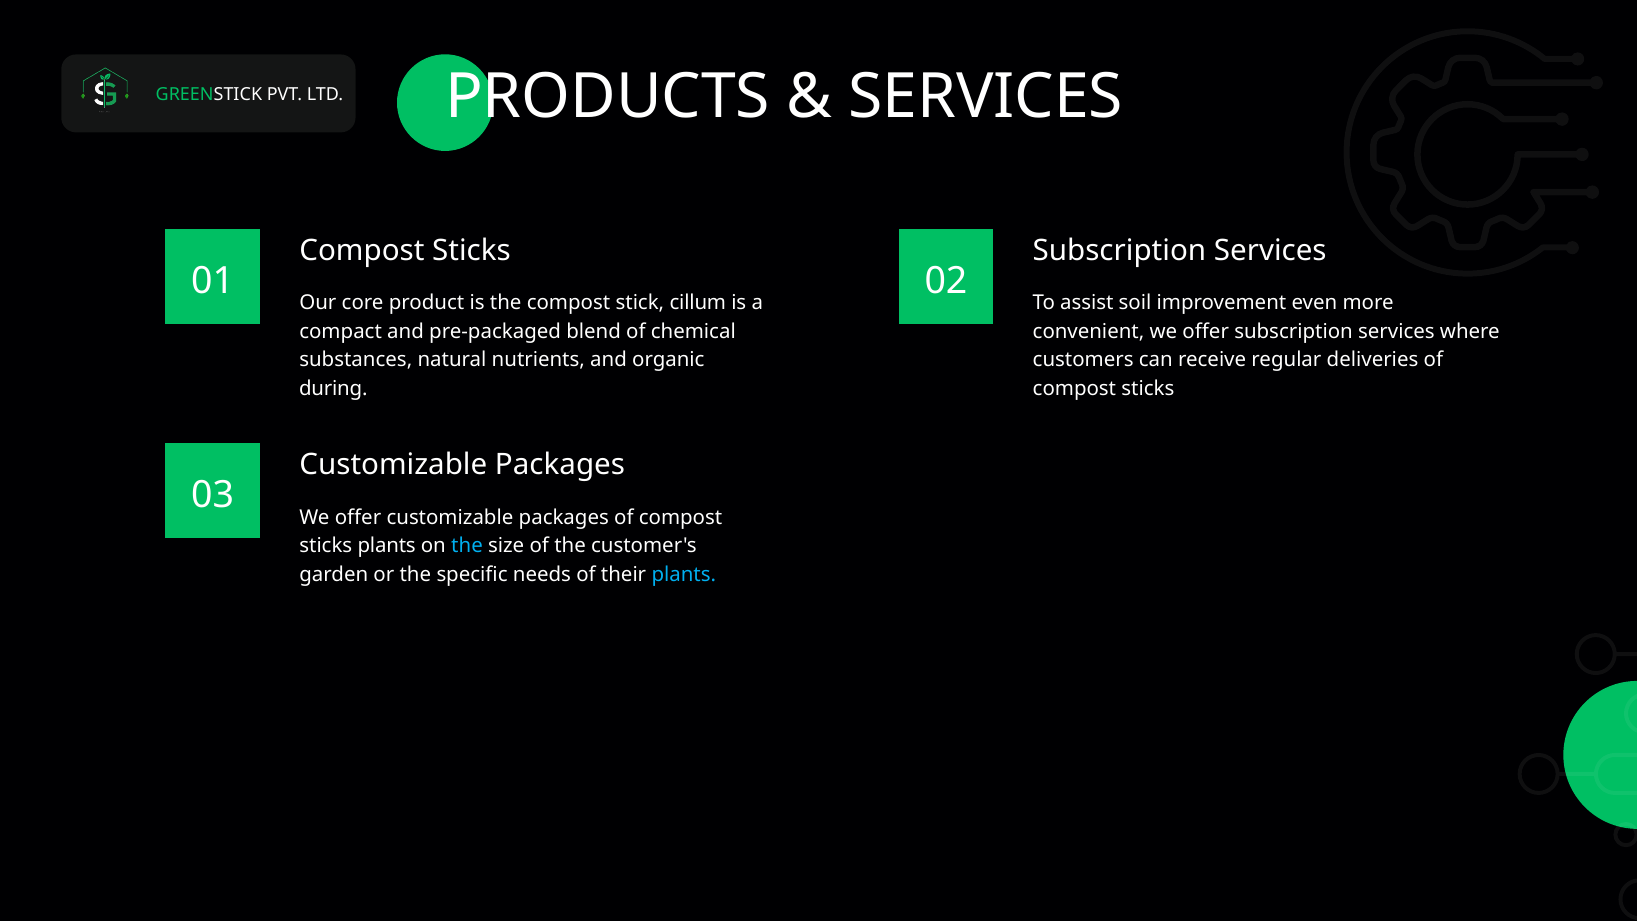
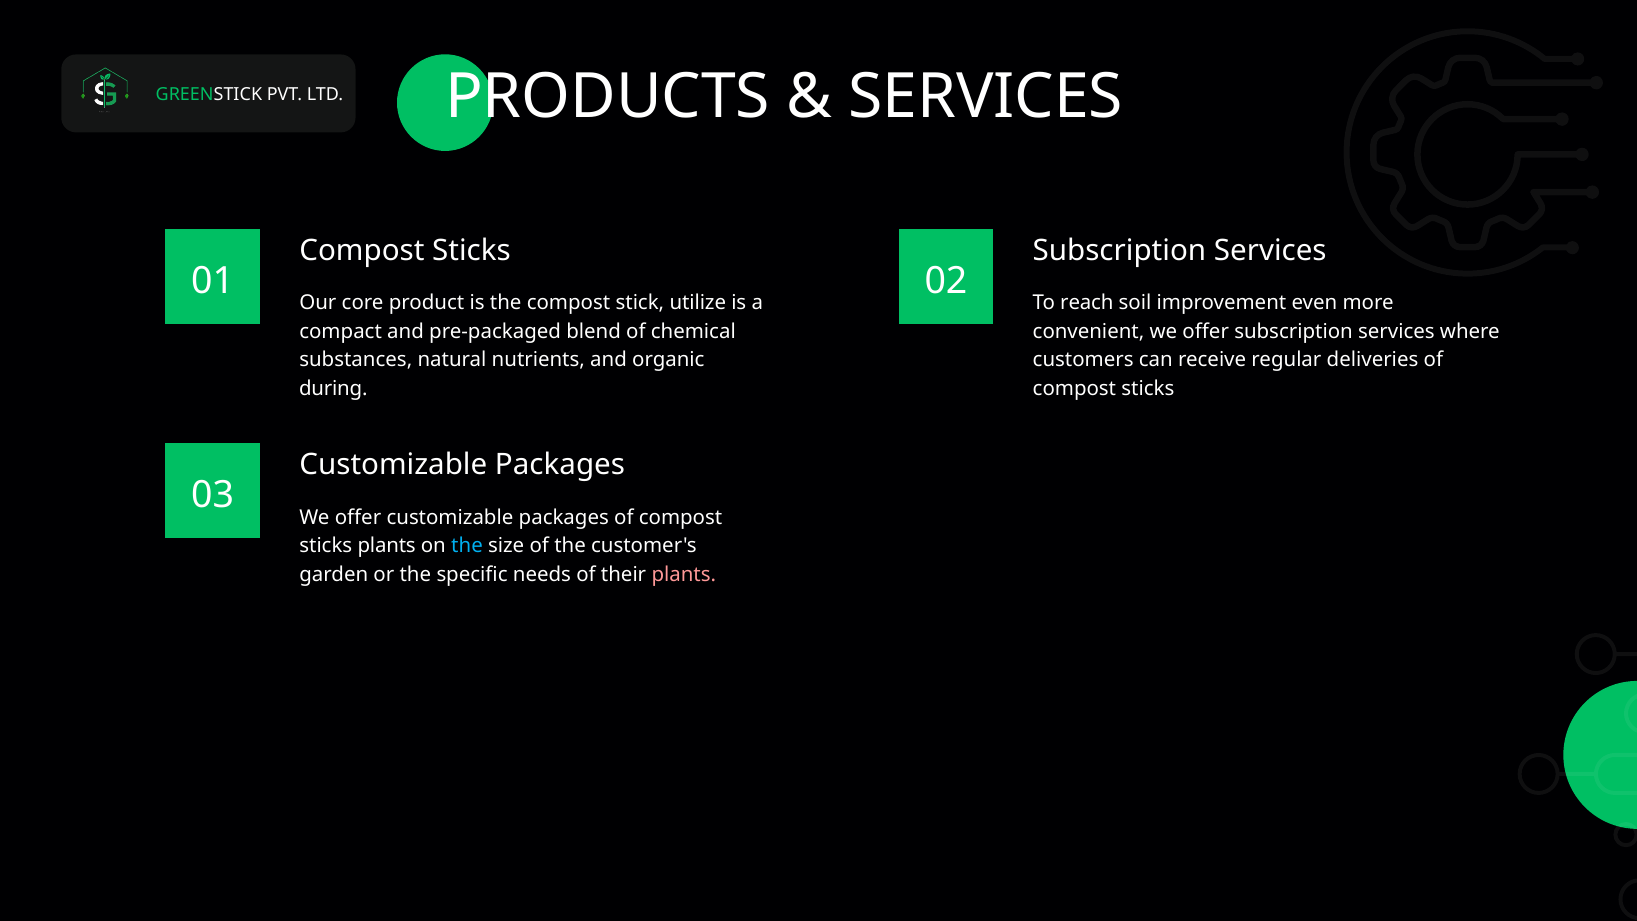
cillum: cillum -> utilize (698, 303)
assist: assist -> reach (1087, 303)
plants colour: light blue -> pink (684, 575)
